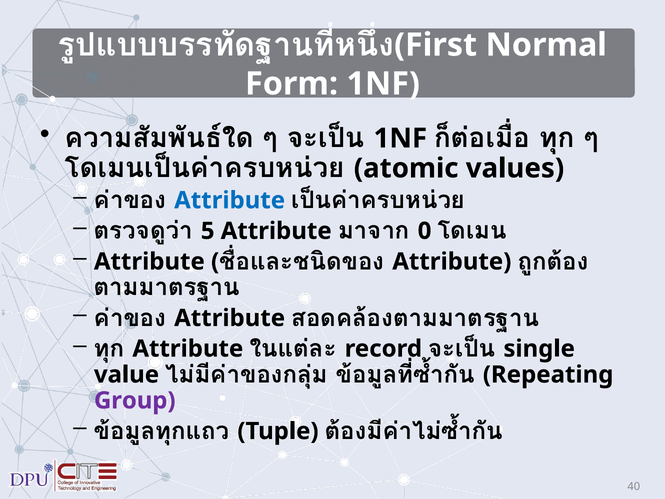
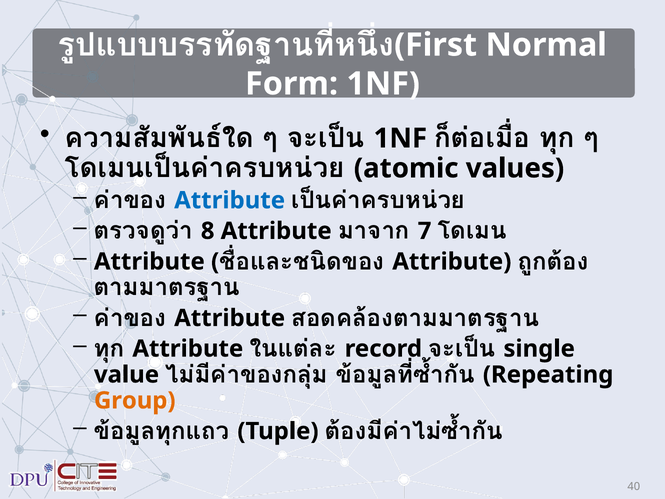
5: 5 -> 8 (208, 231)
0: 0 -> 7 (425, 231)
Group colour: purple -> orange (135, 400)
